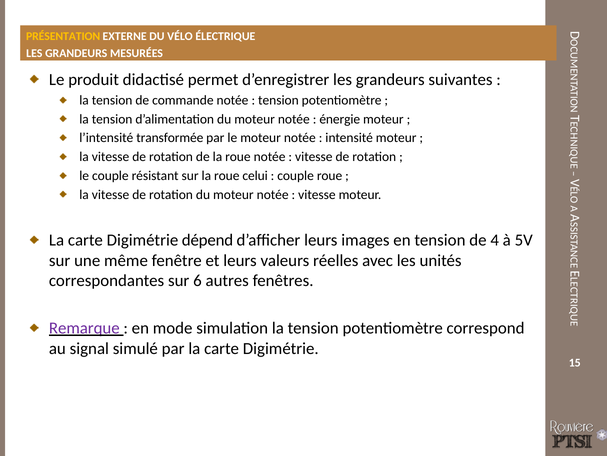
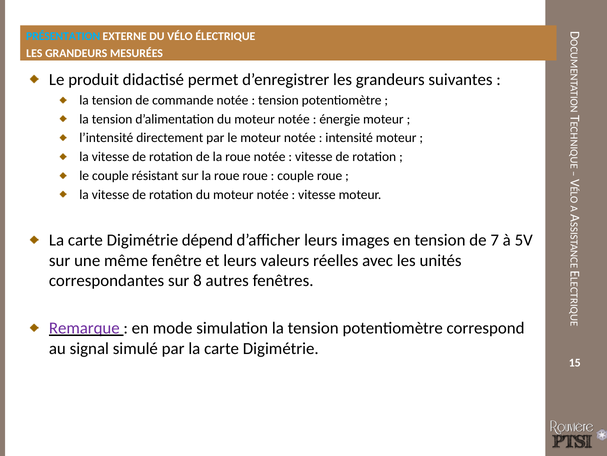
PRÉSENTATION colour: yellow -> light blue (63, 36)
transformée: transformée -> directement (170, 138)
roue celui: celui -> roue (255, 175)
4: 4 -> 7 (495, 240)
6: 6 -> 8 (197, 280)
